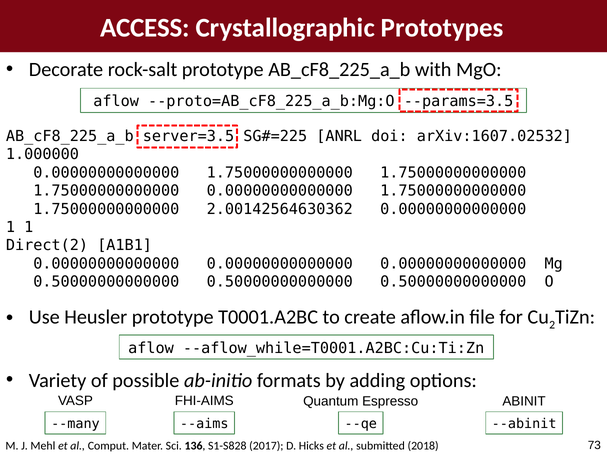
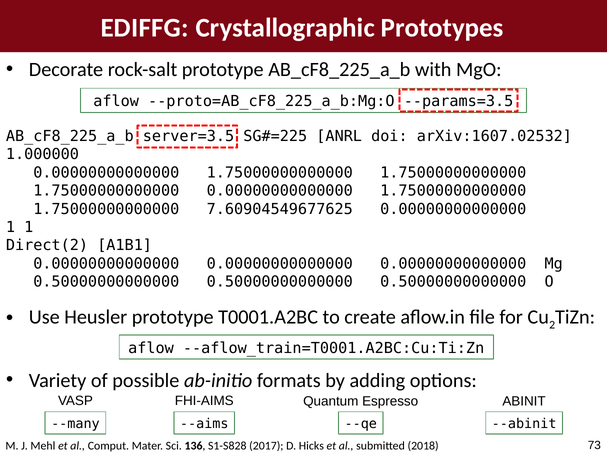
ACCESS: ACCESS -> EDIFFG (145, 28)
2.00142564630362: 2.00142564630362 -> 7.60904549677625 (280, 209)
--aflow_while=T0001.A2BC:Cu:Ti:Zn: --aflow_while=T0001.A2BC:Cu:Ti:Zn -> --aflow_train=T0001.A2BC:Cu:Ti:Zn (334, 348)
